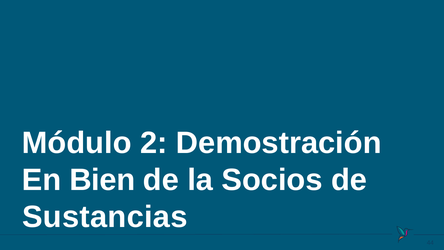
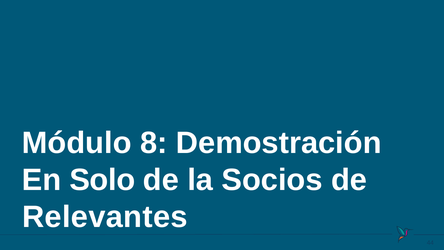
2: 2 -> 8 (154, 143)
Bien: Bien -> Solo (102, 180)
Sustancias: Sustancias -> Relevantes (105, 217)
